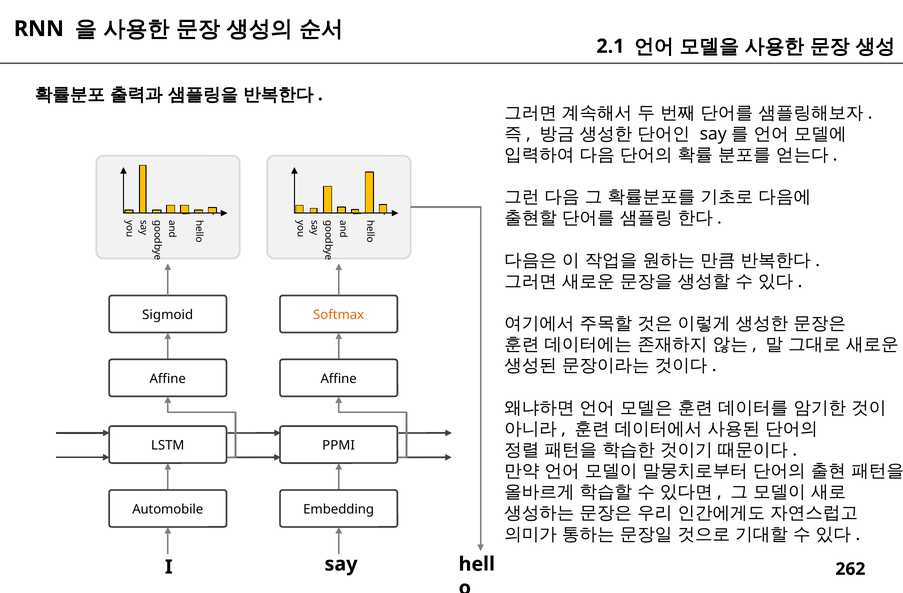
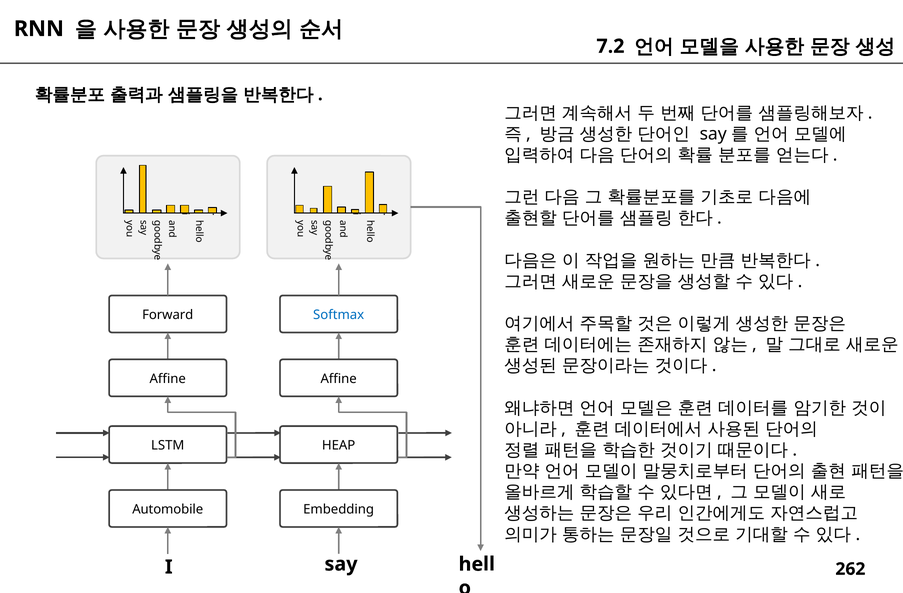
2.1: 2.1 -> 7.2 (610, 46)
Sigmoid: Sigmoid -> Forward (168, 315)
Softmax colour: orange -> blue (339, 315)
PPMI: PPMI -> HEAP (339, 446)
